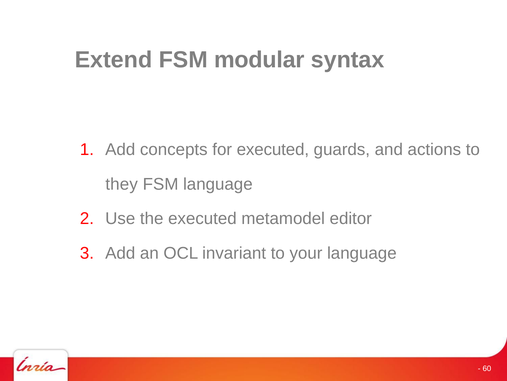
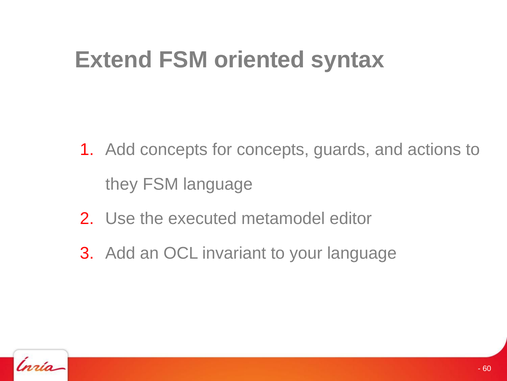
modular: modular -> oriented (259, 60)
for executed: executed -> concepts (273, 149)
